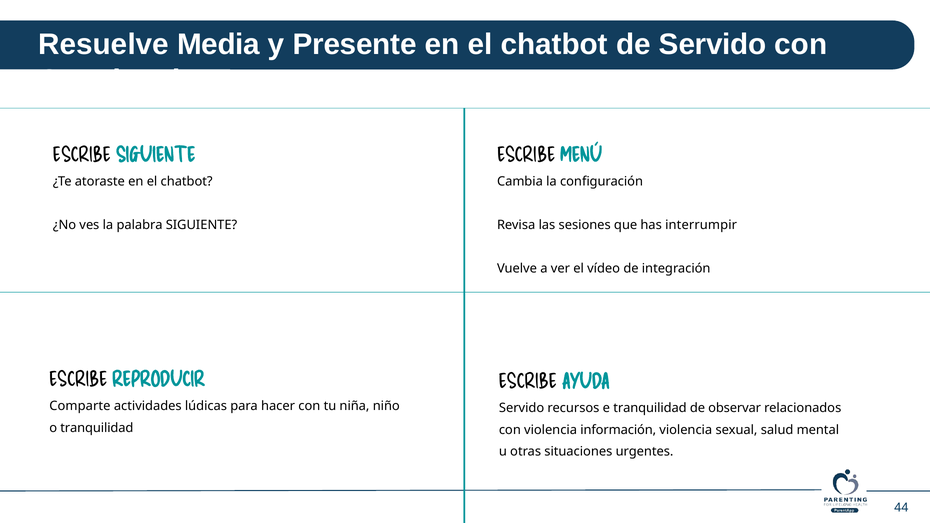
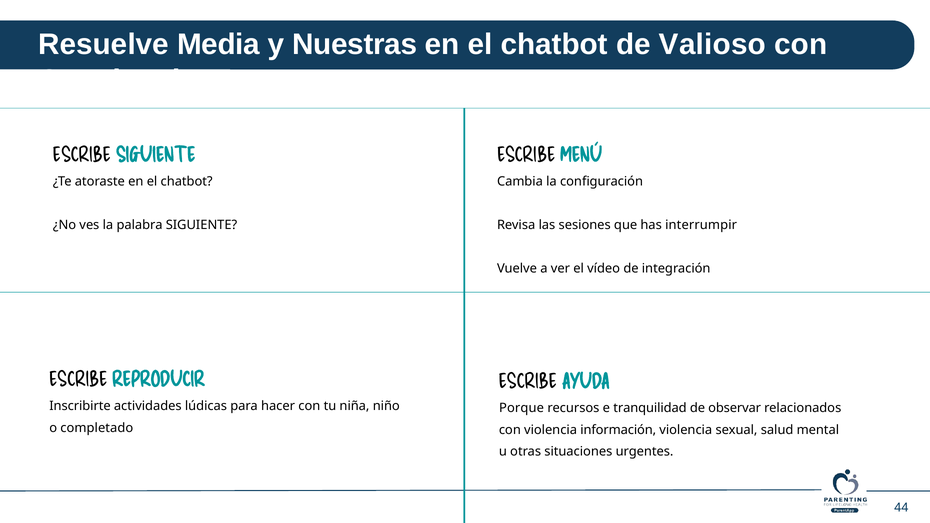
Presente: Presente -> Nuestras (355, 45)
de Servido: Servido -> Valioso (712, 45)
Comparte: Comparte -> Inscribirte (80, 406)
Servido: Servido -> Porque (521, 408)
o tranquilidad: tranquilidad -> completado (97, 428)
